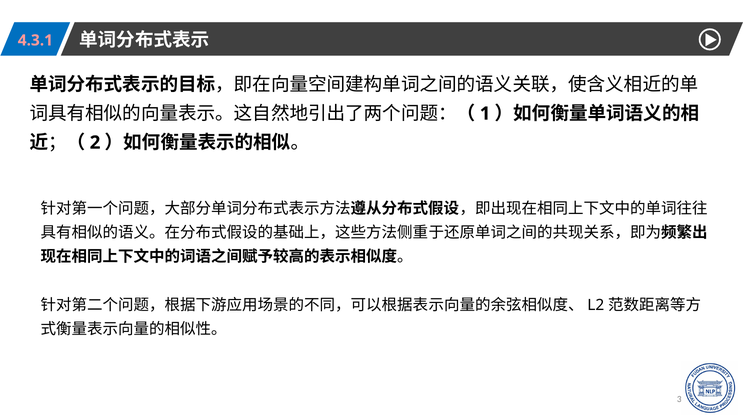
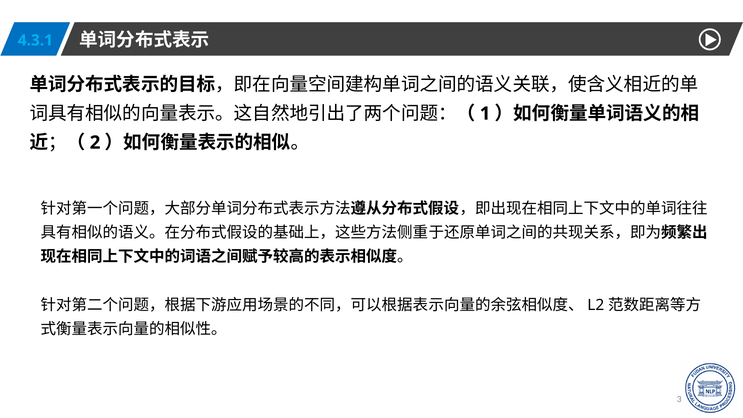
4.3.1 colour: pink -> light blue (35, 40)
